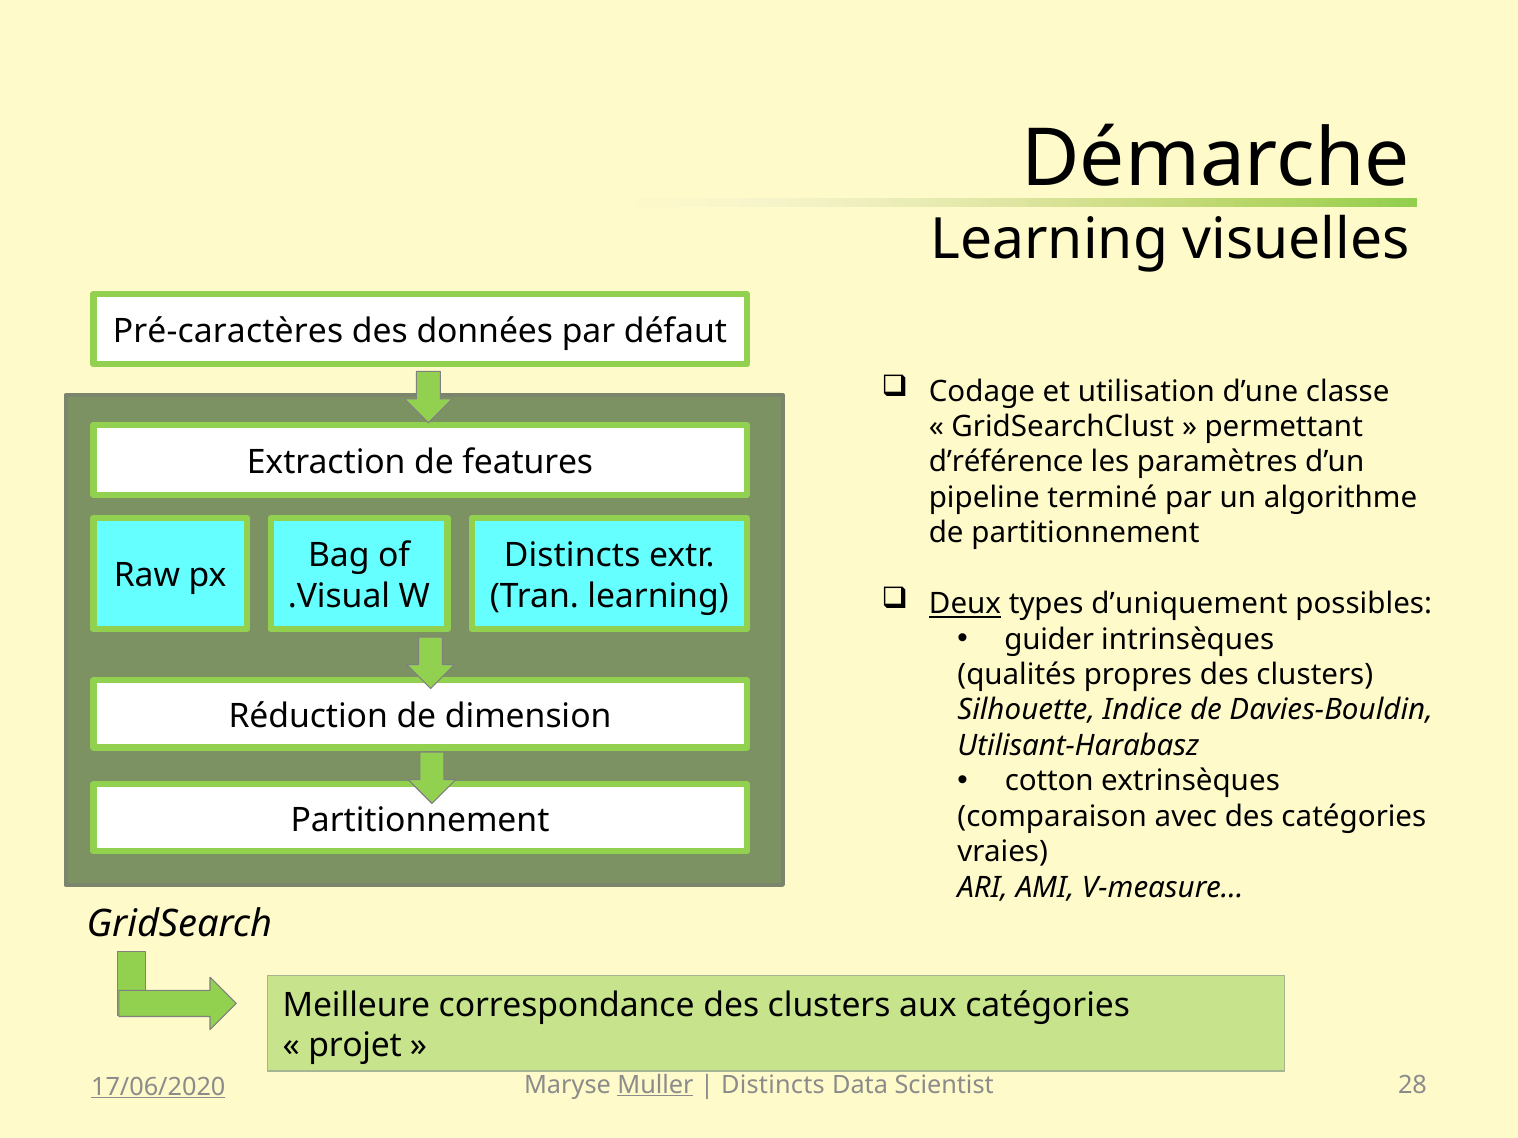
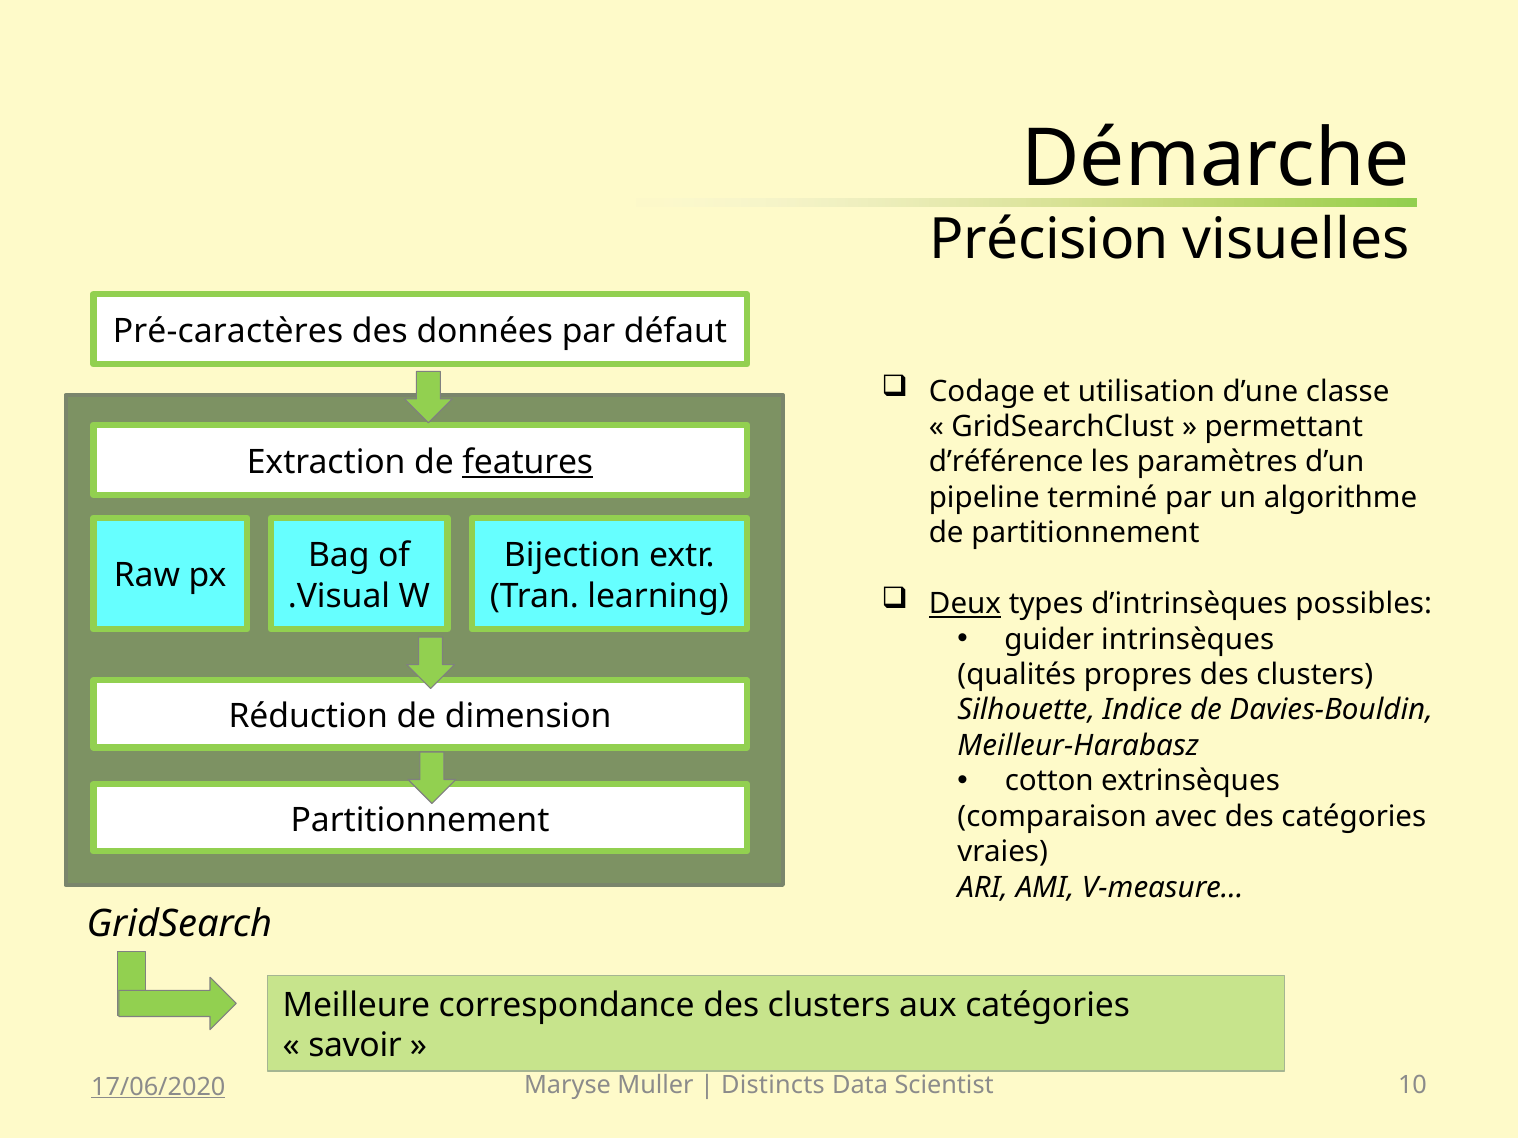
Learning: Learning -> Précision (1049, 240)
features underline: none -> present (528, 462)
Distincts: Distincts -> Bijection (572, 556)
d’uniquement: d’uniquement -> d’intrinsèques (1189, 604)
Utilisant-Harabasz: Utilisant-Harabasz -> Meilleur-Harabasz (1078, 746)
projet: projet -> savoir (355, 1046)
Muller underline: present -> none (655, 1085)
28: 28 -> 10 (1412, 1085)
